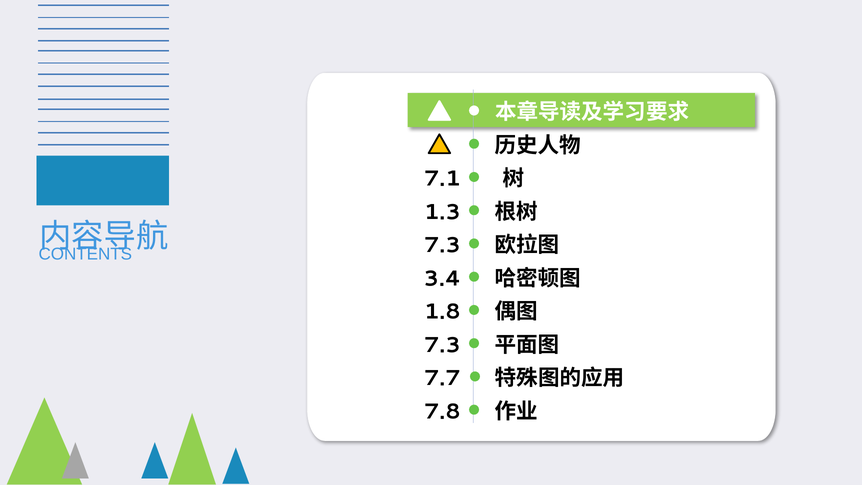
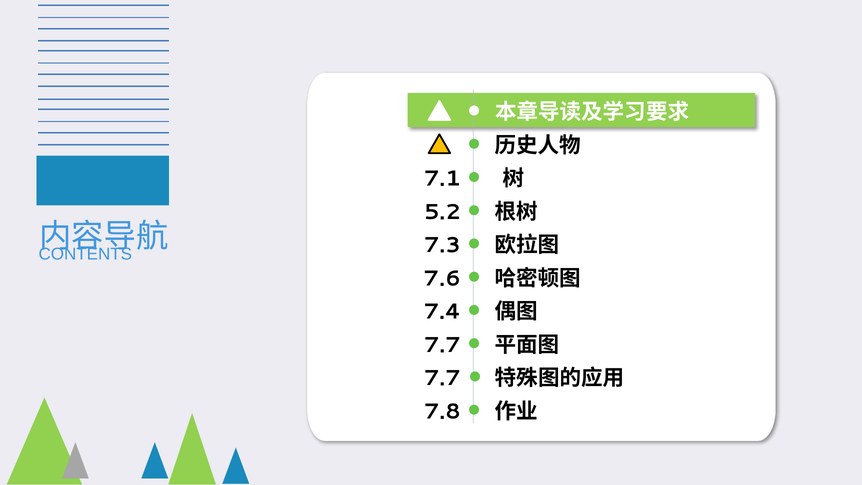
1.3: 1.3 -> 5.2 (442, 212)
3.4: 3.4 -> 7.6 (442, 278)
1.8: 1.8 -> 7.4 (442, 312)
7.3: 7.3 -> 7.7 (442, 345)
